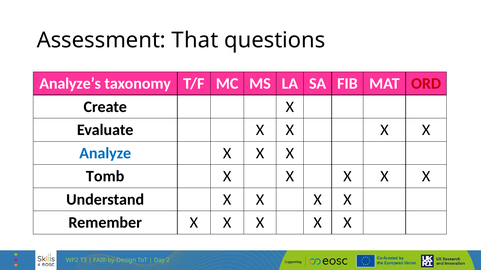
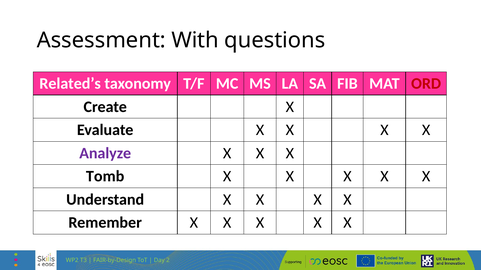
That: That -> With (195, 40)
Analyze’s: Analyze’s -> Related’s (70, 84)
Analyze colour: blue -> purple (105, 153)
